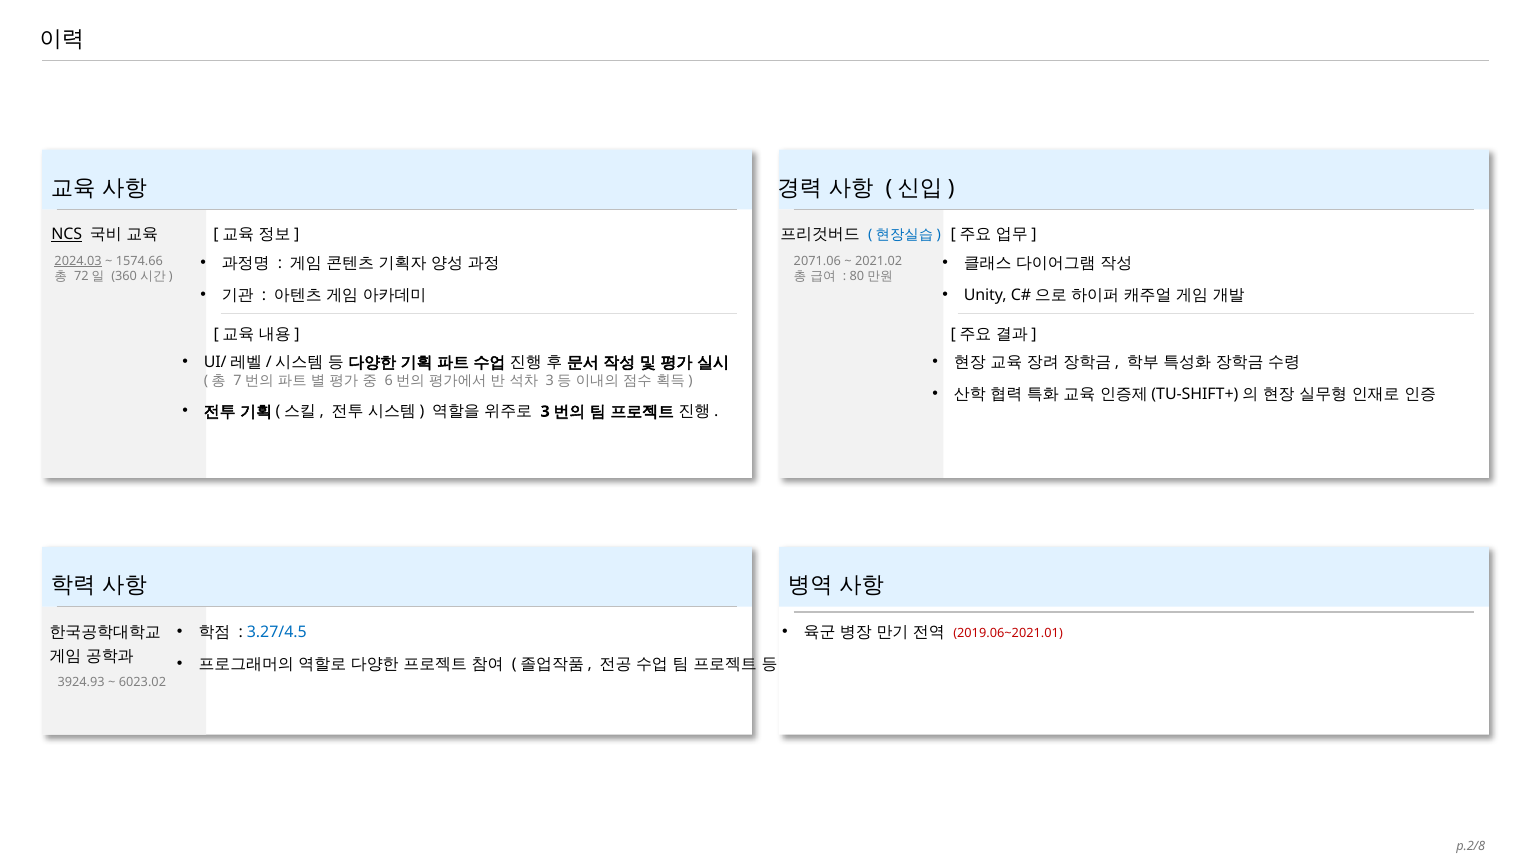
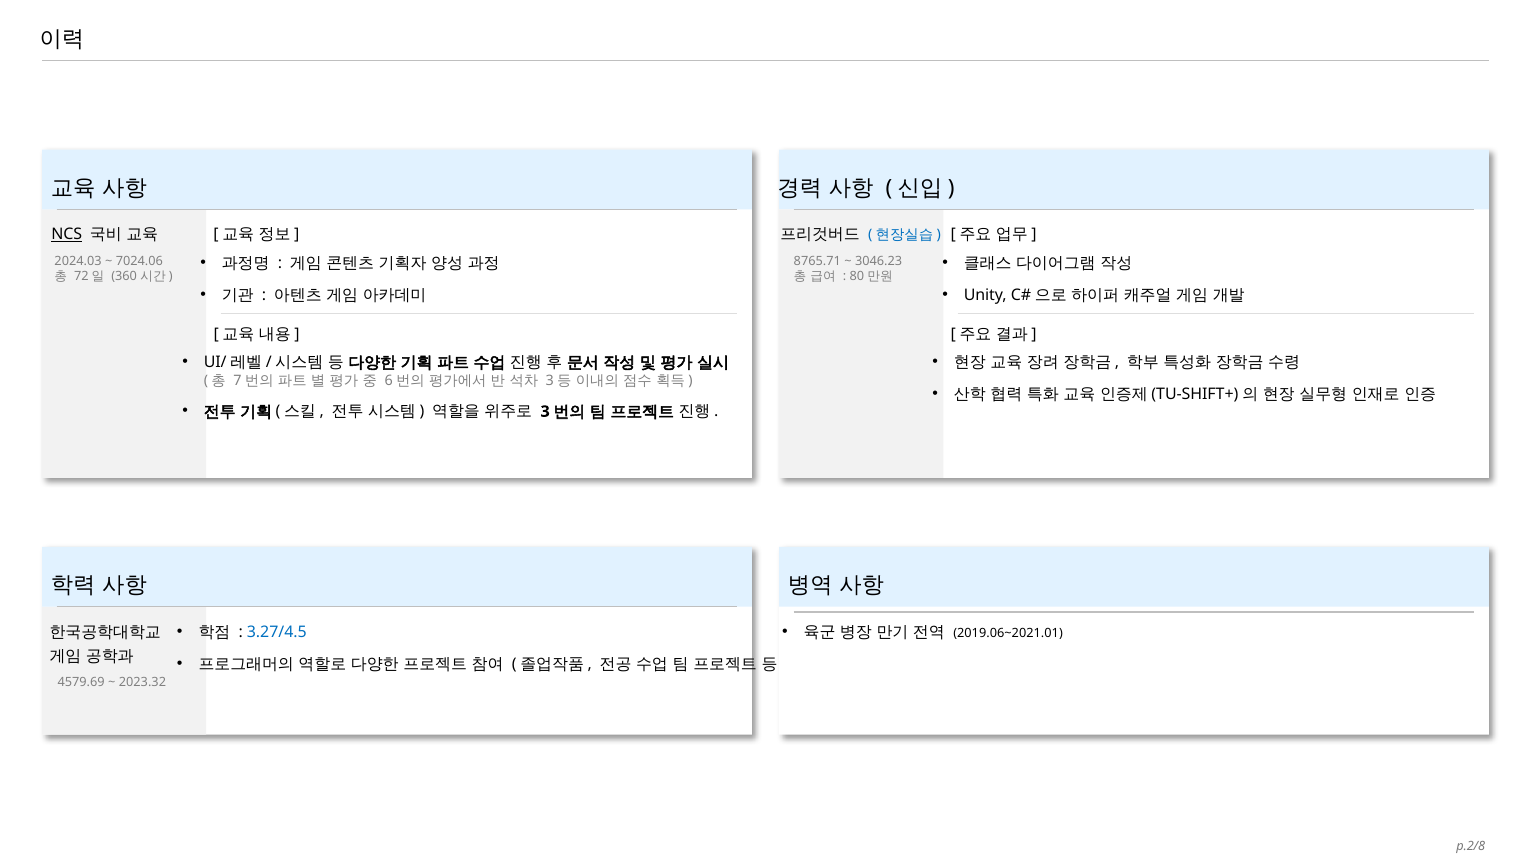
2024.03 underline: present -> none (78, 261)
1574.66: 1574.66 -> 7024.06 (139, 261)
2071.06: 2071.06 -> 8765.71 (817, 261)
2021.02: 2021.02 -> 3046.23 (879, 261)
2019.06~2021.01 colour: red -> black (1008, 634)
3924.93: 3924.93 -> 4579.69 (81, 683)
6023.02: 6023.02 -> 2023.32 (142, 683)
